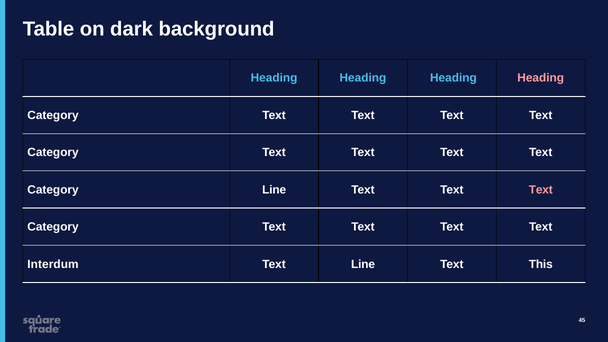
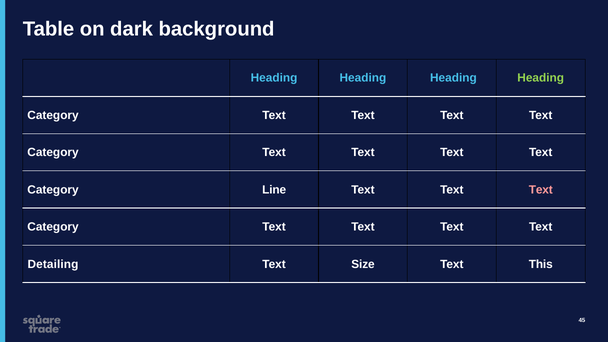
Heading colour: pink -> light green (541, 78)
Interdum: Interdum -> Detailing (53, 264)
Text Line: Line -> Size (363, 264)
